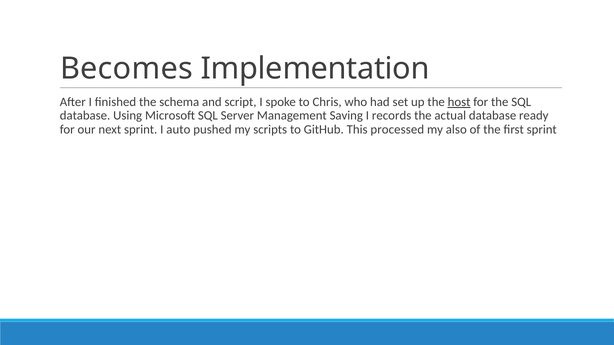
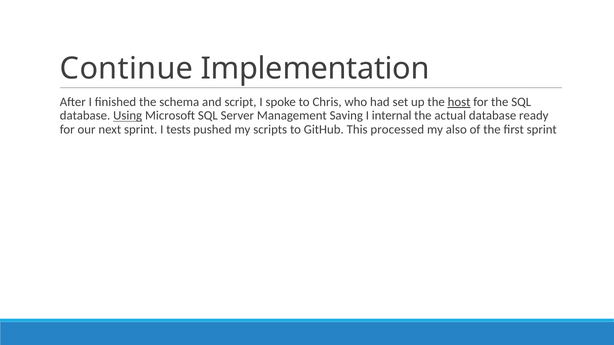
Becomes: Becomes -> Continue (127, 69)
Using underline: none -> present (128, 116)
records: records -> internal (392, 116)
auto: auto -> tests (178, 130)
